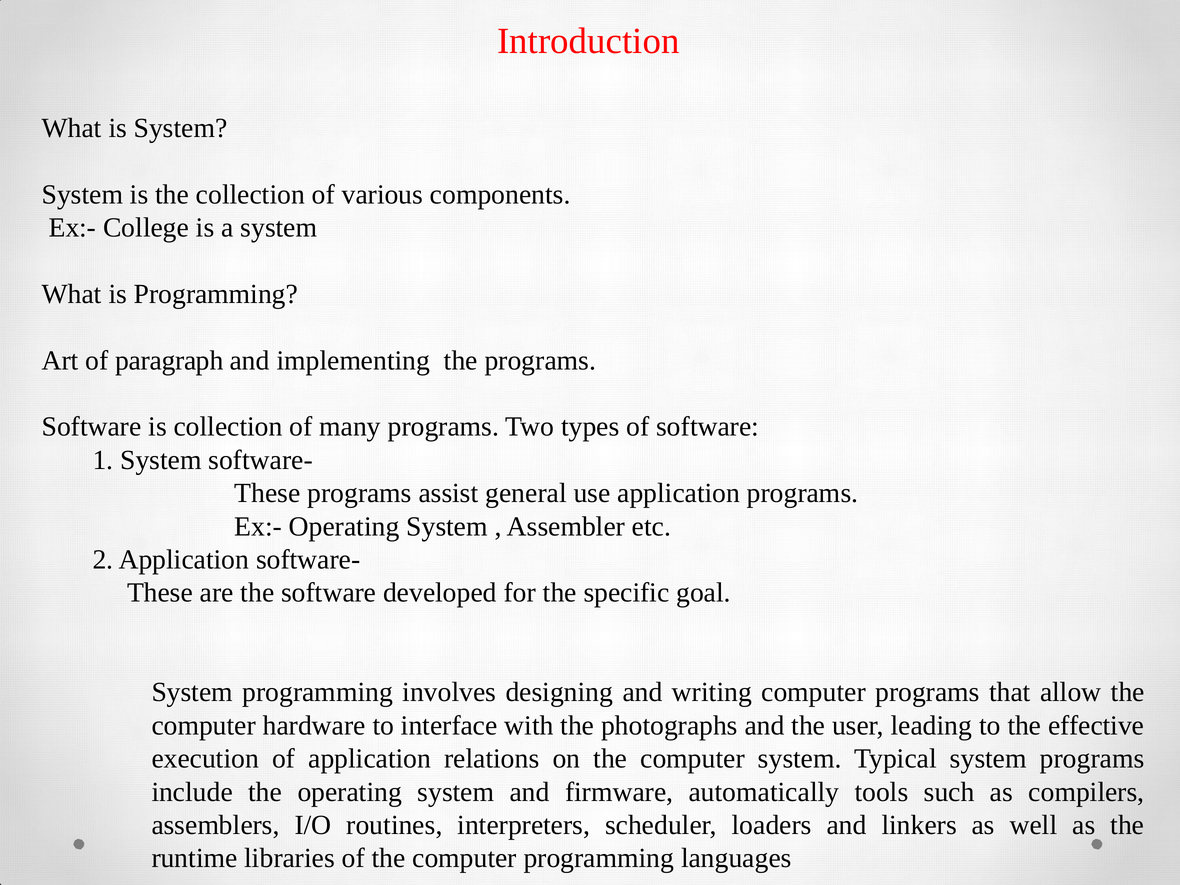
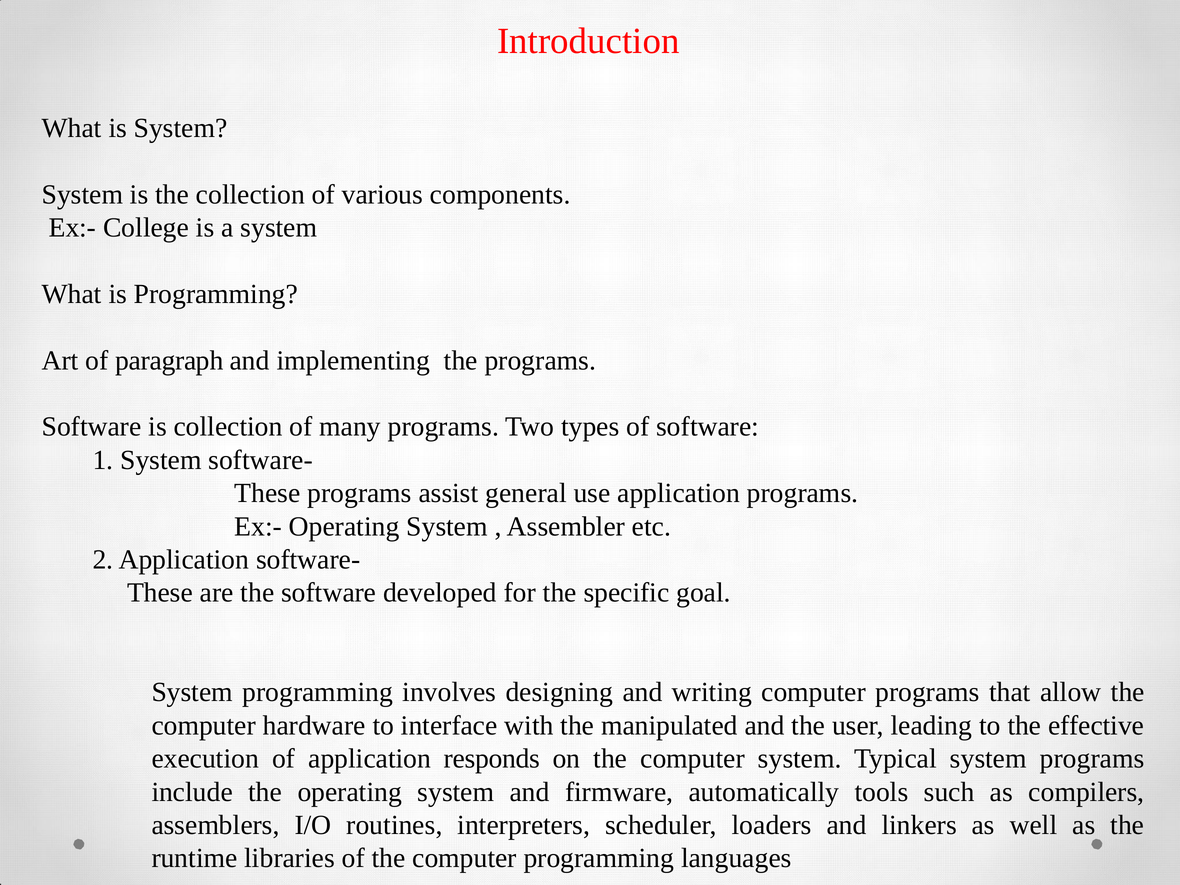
photographs: photographs -> manipulated (669, 726)
relations: relations -> responds (492, 759)
